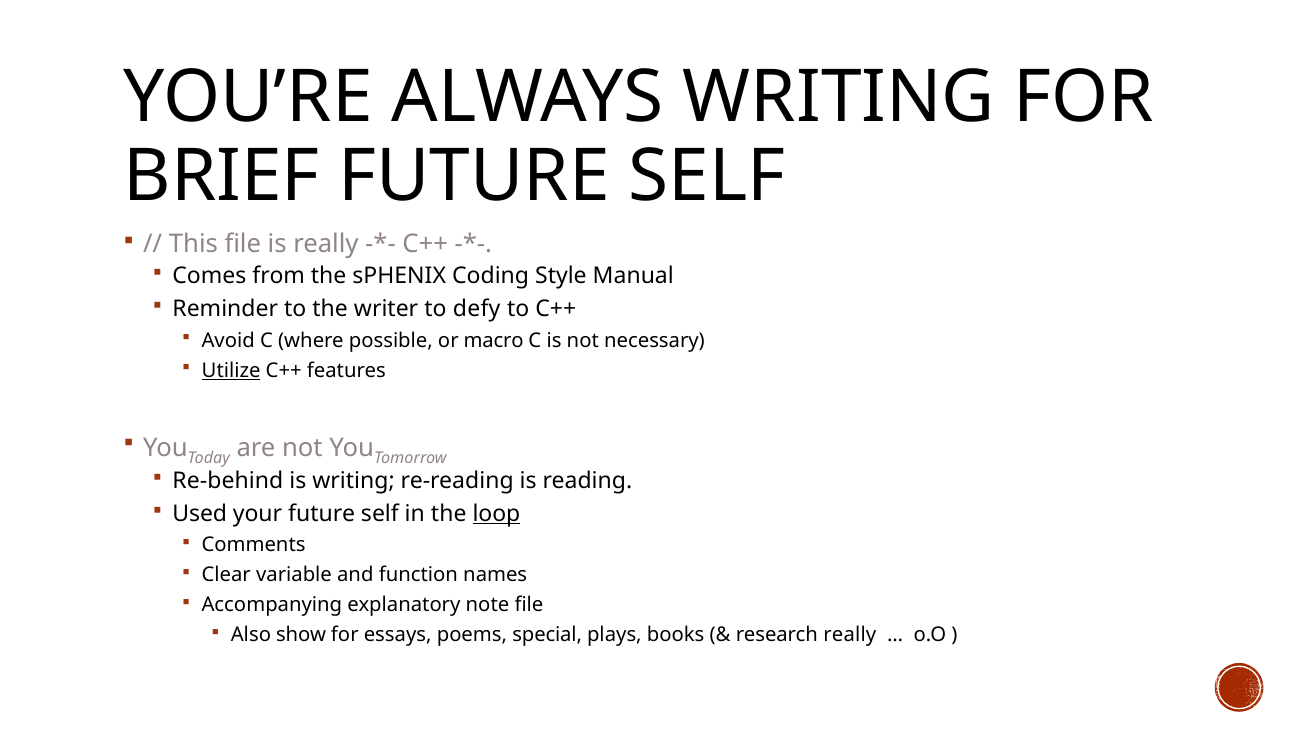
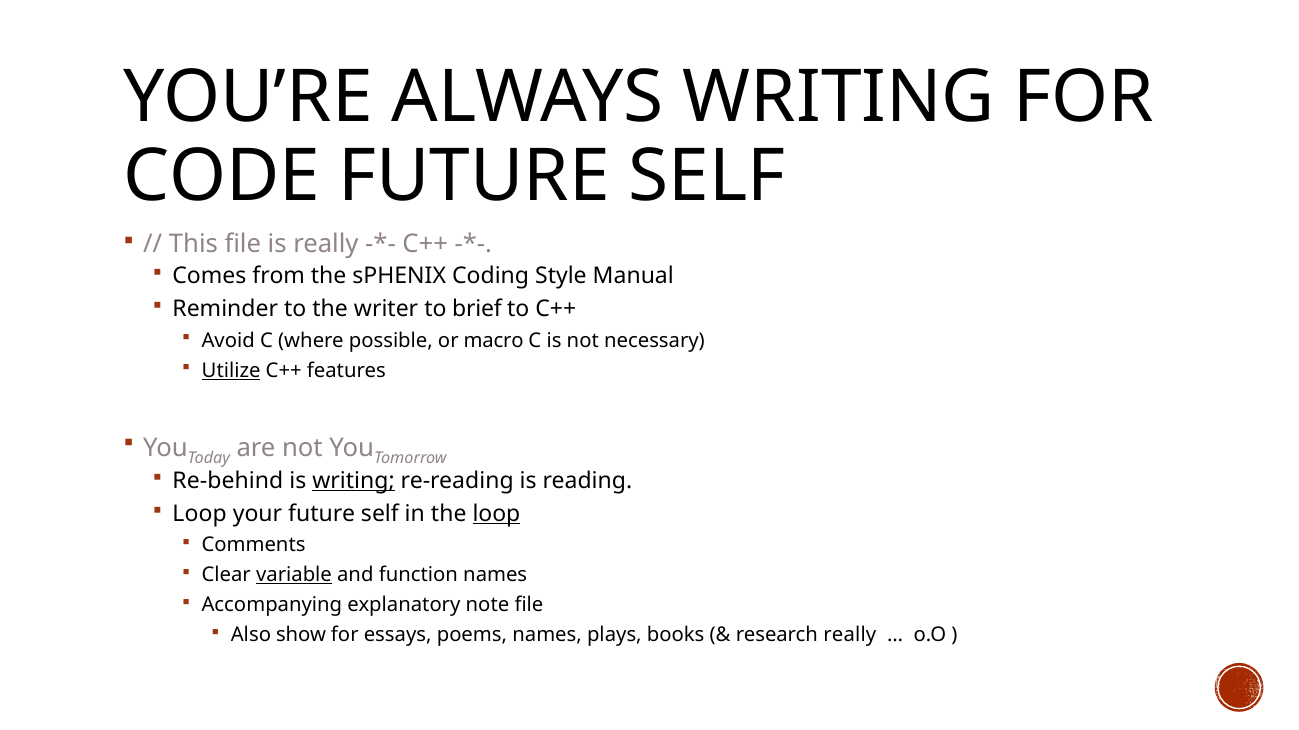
BRIEF: BRIEF -> CODE (222, 176)
defy: defy -> brief (477, 309)
writing underline: none -> present (354, 481)
Used: Used -> Loop (200, 514)
variable underline: none -> present (294, 576)
poems special: special -> names (547, 636)
